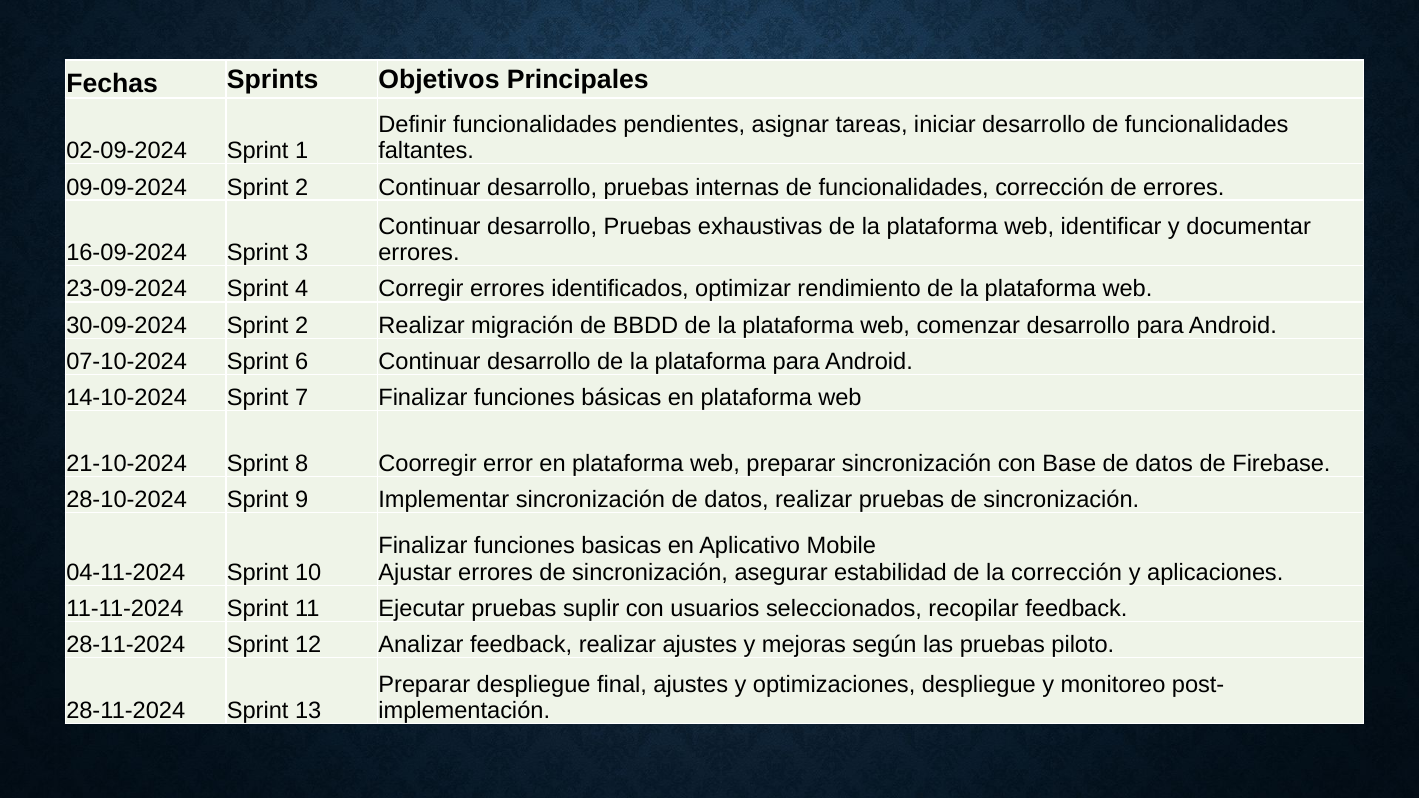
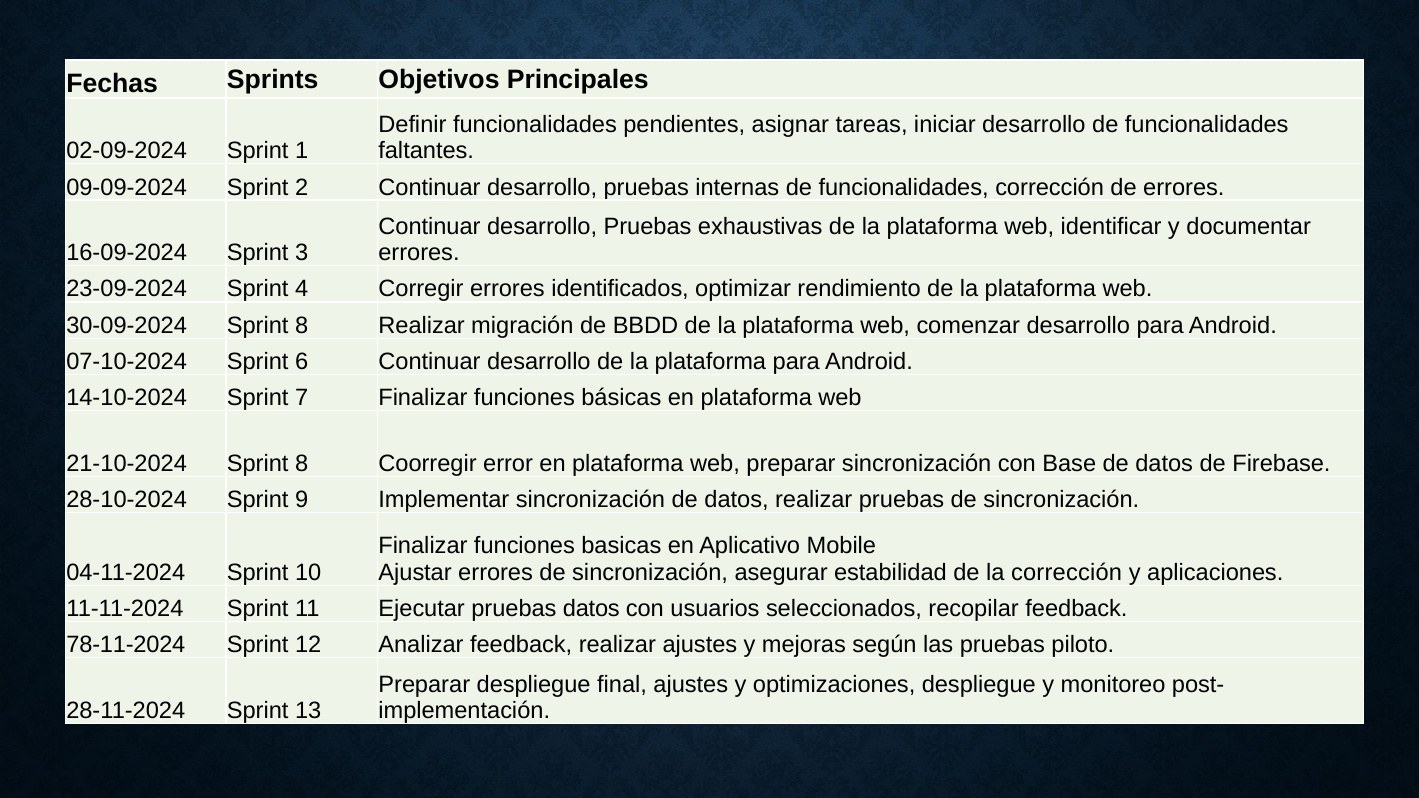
30-09-2024 Sprint 2: 2 -> 8 (302, 326)
pruebas suplir: suplir -> datos (591, 609)
28-11-2024: 28-11-2024 -> 78-11-2024 (126, 645)
